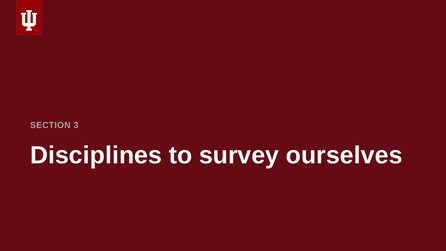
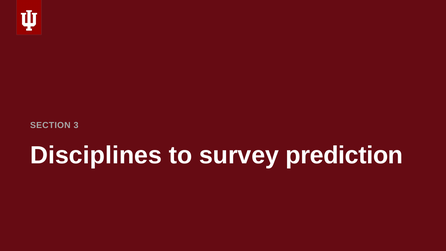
ourselves: ourselves -> prediction (344, 155)
